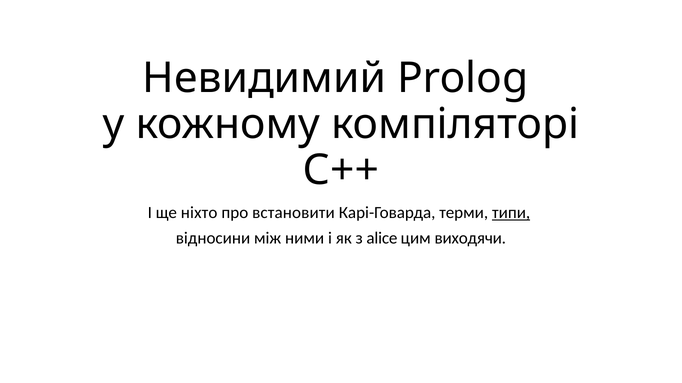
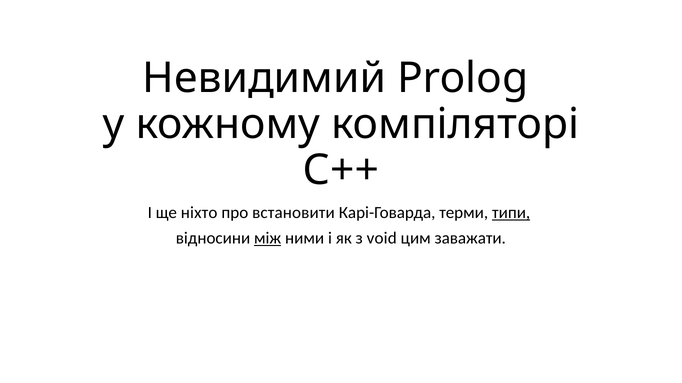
між underline: none -> present (268, 239)
alice: alice -> void (382, 239)
виходячи: виходячи -> заважати (470, 239)
